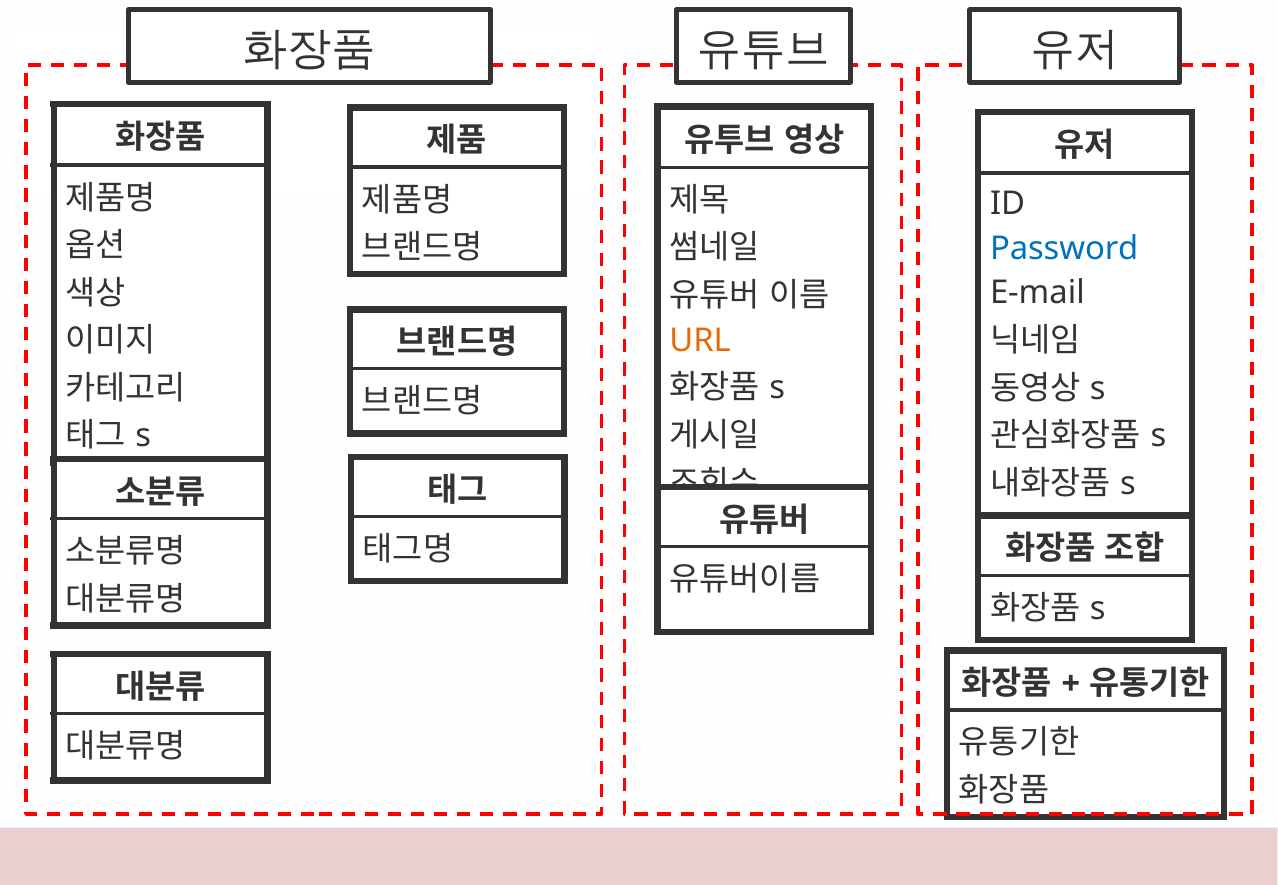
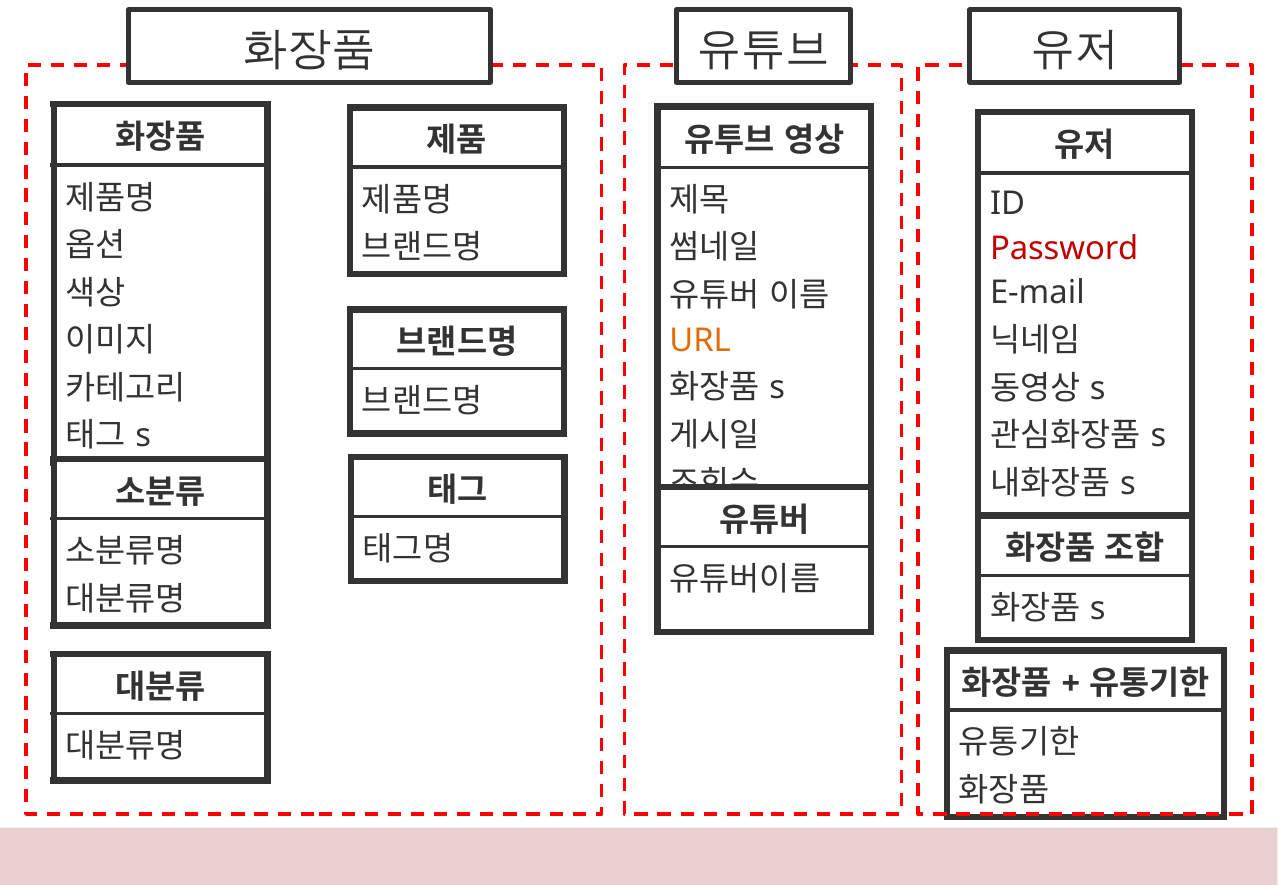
Password colour: blue -> red (1064, 248)
